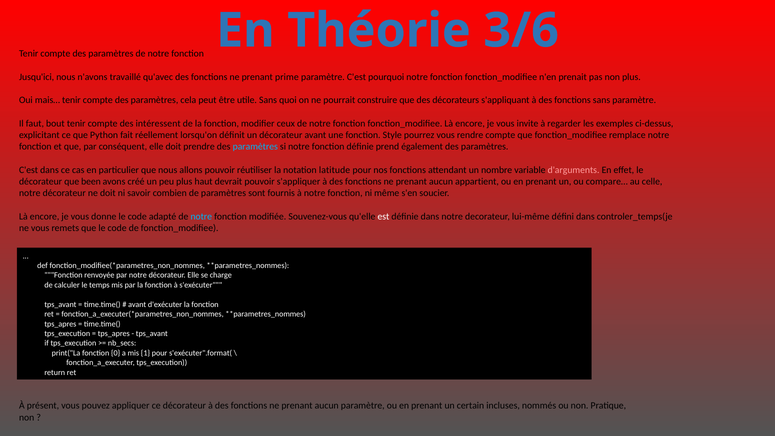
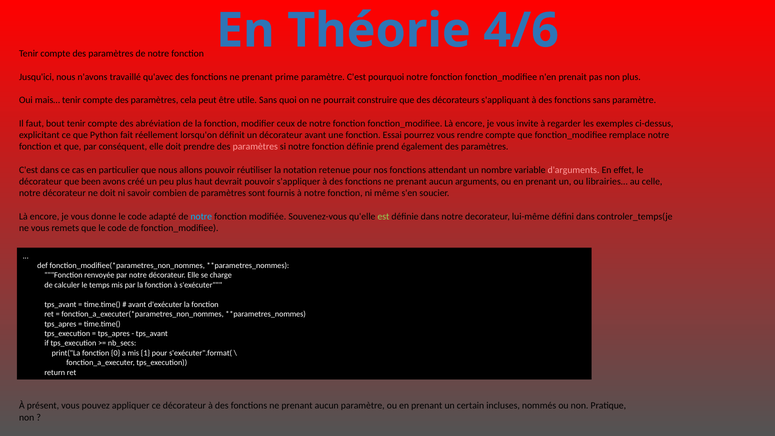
3/6: 3/6 -> 4/6 (521, 31)
intéressent: intéressent -> abréviation (158, 123)
Style: Style -> Essai (392, 135)
paramètres colour: light blue -> pink (255, 147)
latitude: latitude -> retenue (335, 170)
appartient: appartient -> arguments (477, 182)
compare…: compare… -> librairies… (607, 182)
est colour: white -> light green (383, 216)
